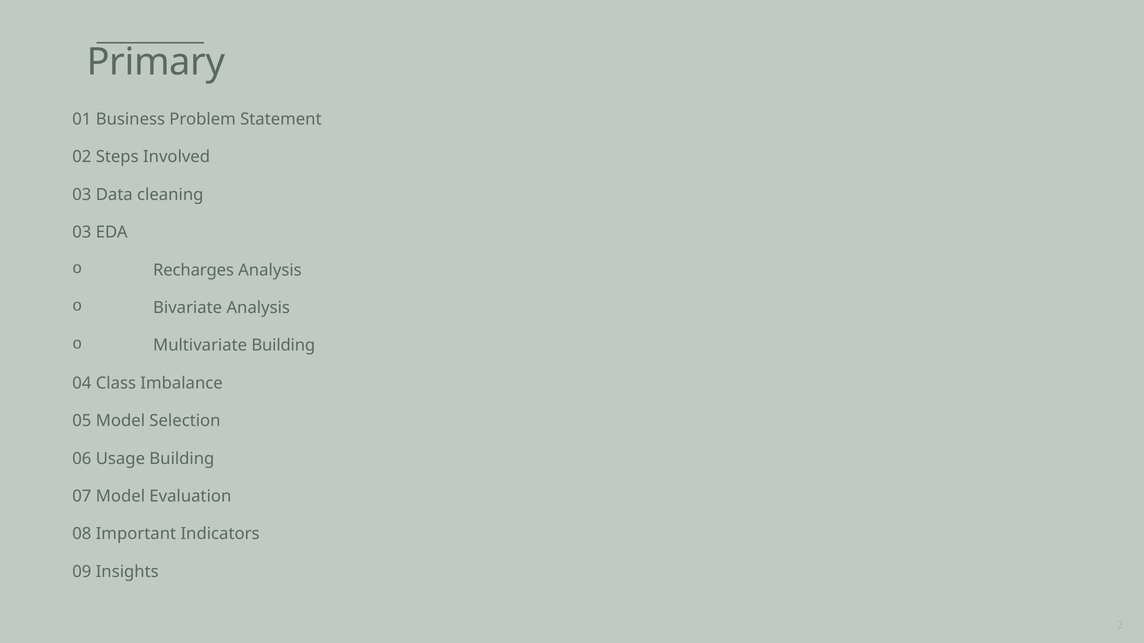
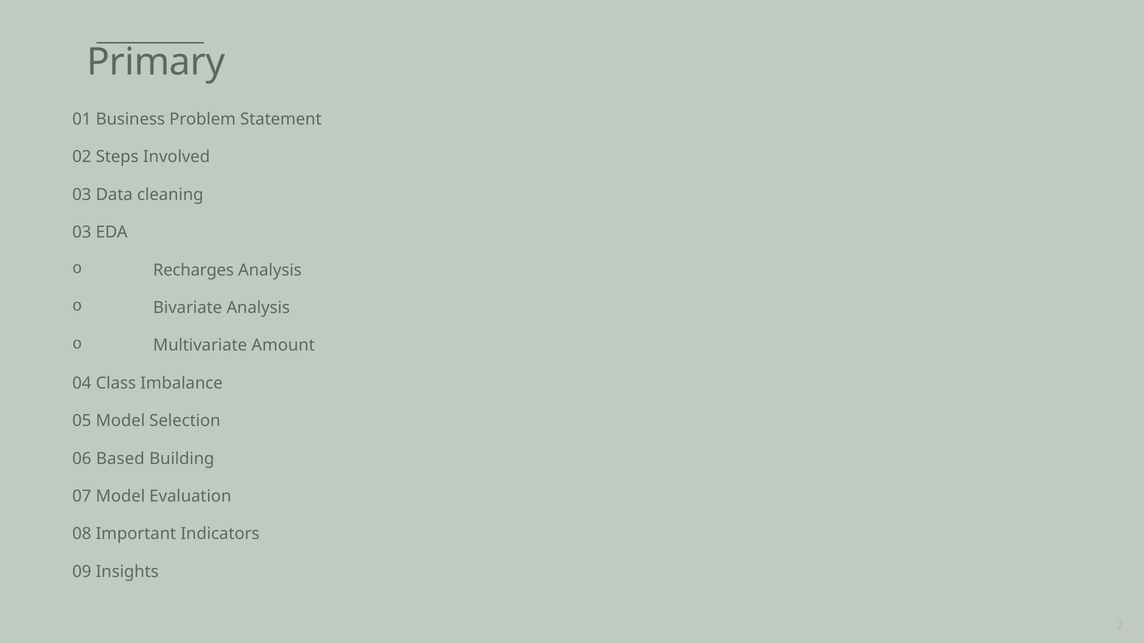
Multivariate Building: Building -> Amount (283, 346)
Usage: Usage -> Based (120, 459)
